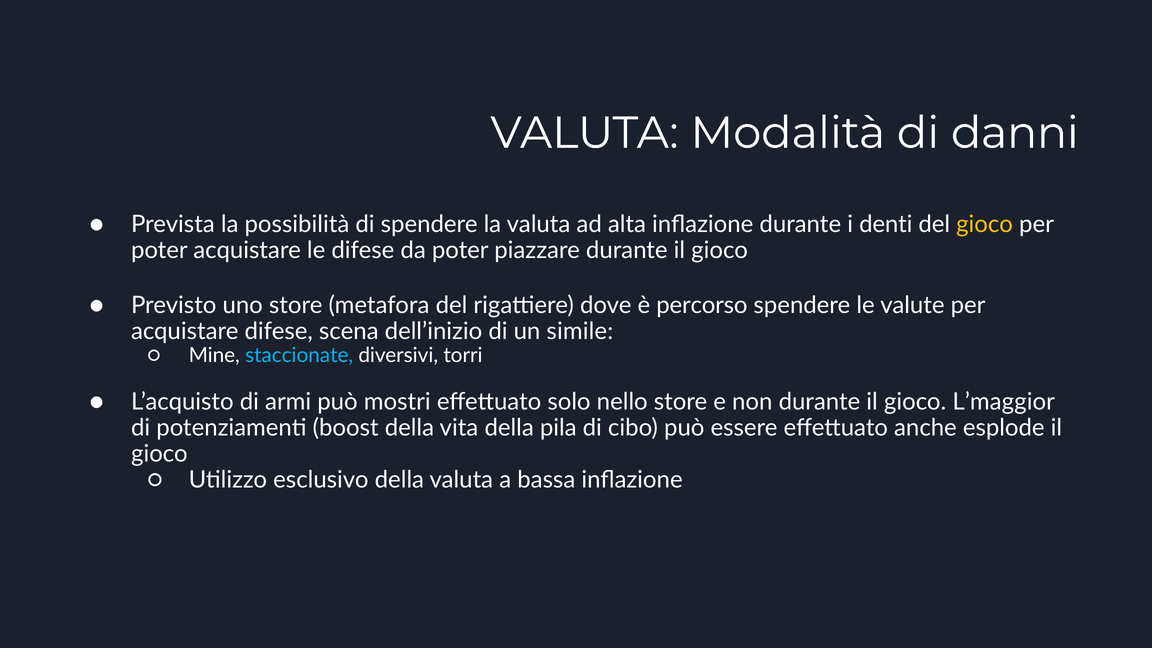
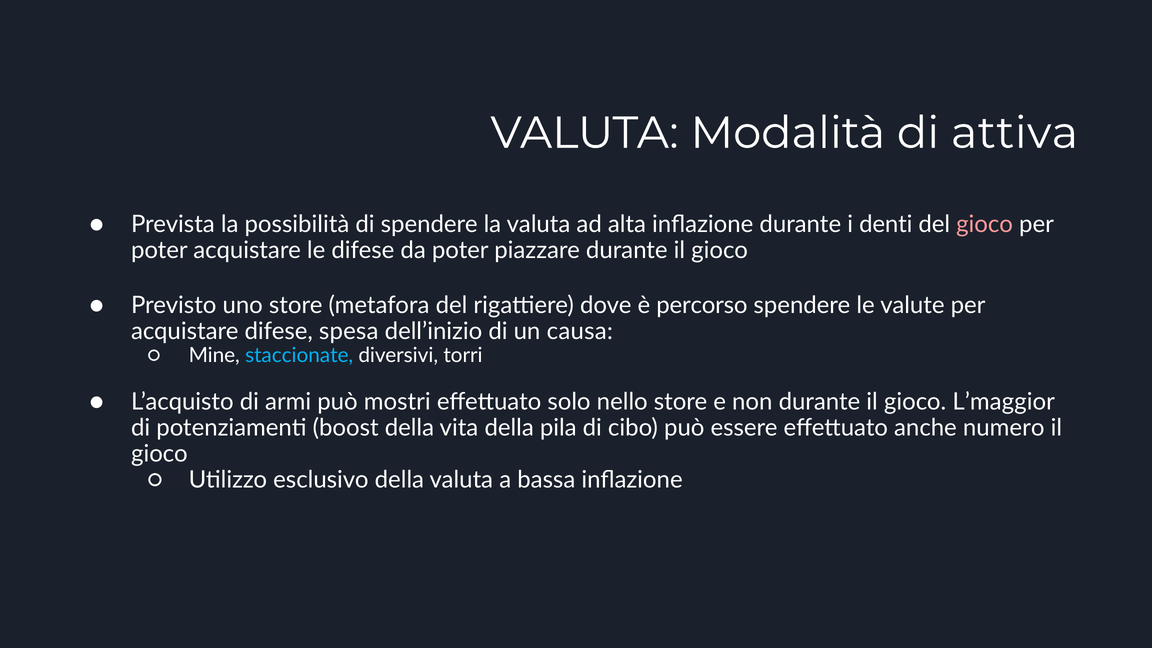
danni: danni -> attiva (1015, 133)
gioco colour: yellow -> pink (985, 224)
scena: scena -> spesa (349, 331)
simile: simile -> causa (580, 331)
esplode: esplode -> numero (1004, 428)
